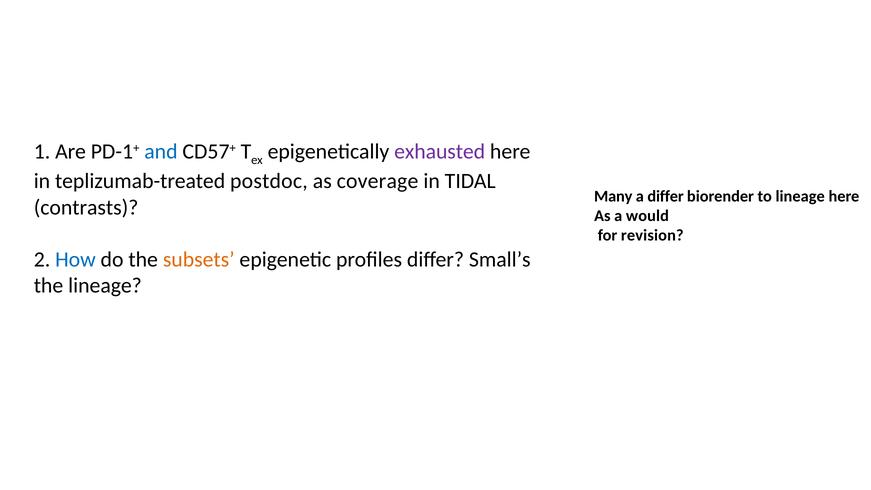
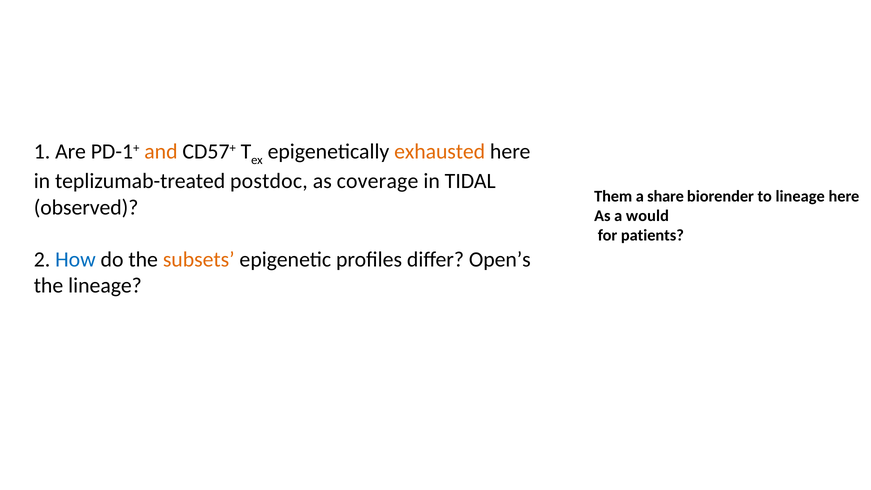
and colour: blue -> orange (161, 151)
exhausted colour: purple -> orange (440, 151)
Many: Many -> Them (613, 196)
a differ: differ -> share (666, 196)
contrasts: contrasts -> observed (86, 207)
revision: revision -> patients (652, 235)
Small’s: Small’s -> Open’s (500, 260)
